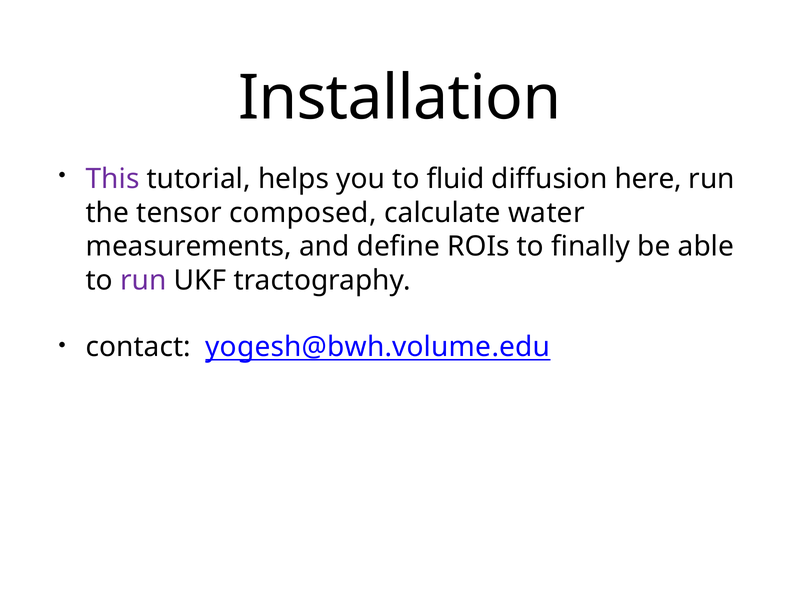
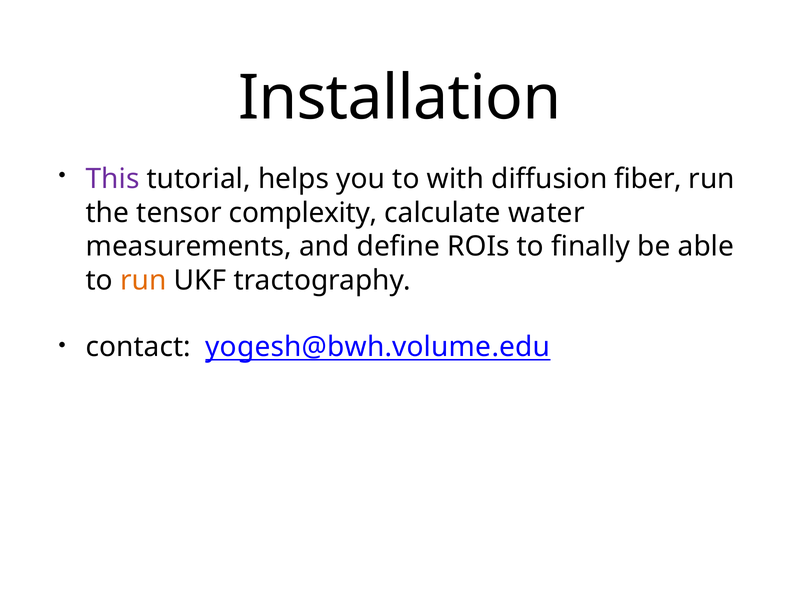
fluid: fluid -> with (455, 179)
here: here -> fiber (648, 179)
composed: composed -> complexity (303, 212)
run colour: purple -> orange (143, 280)
